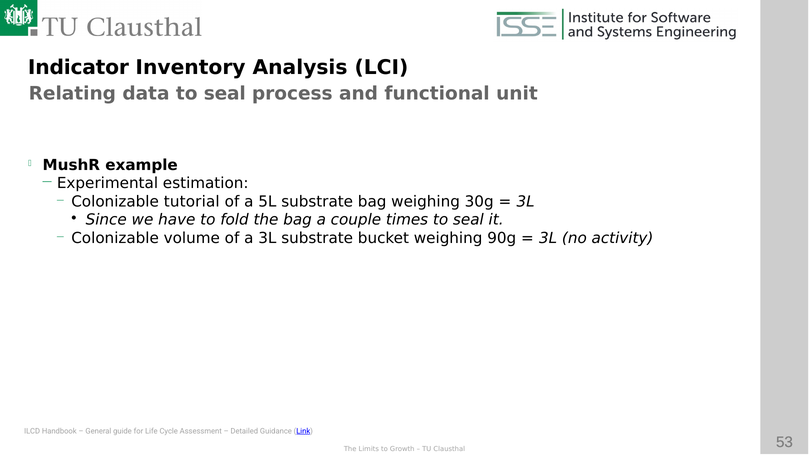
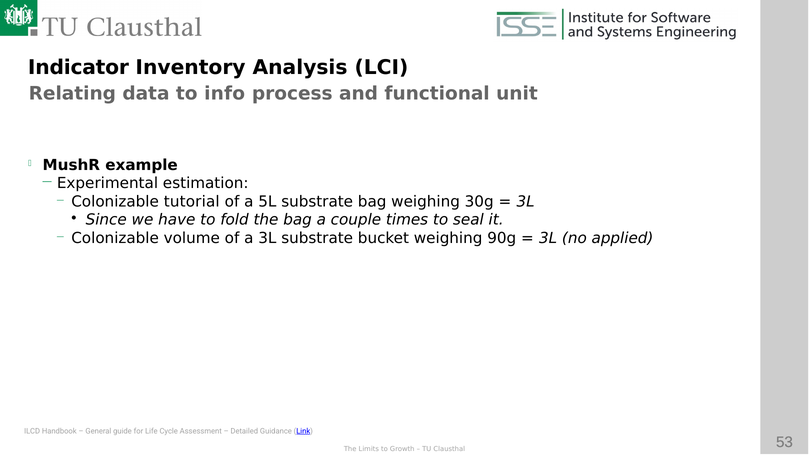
data to seal: seal -> info (225, 93)
activity: activity -> applied (622, 238)
